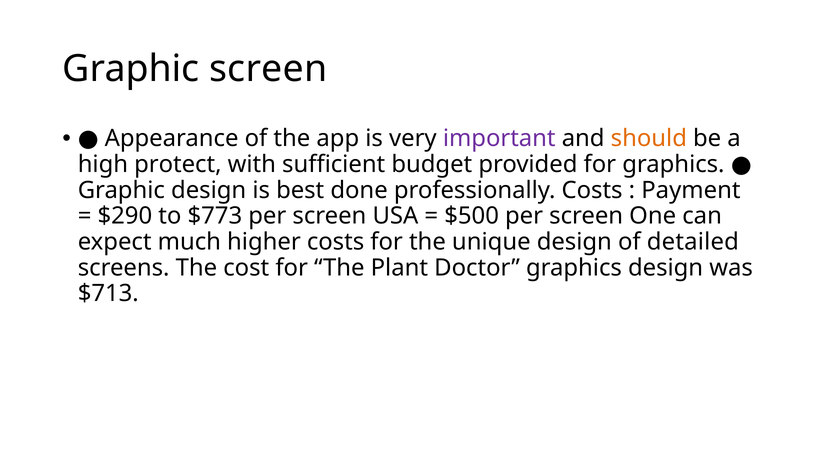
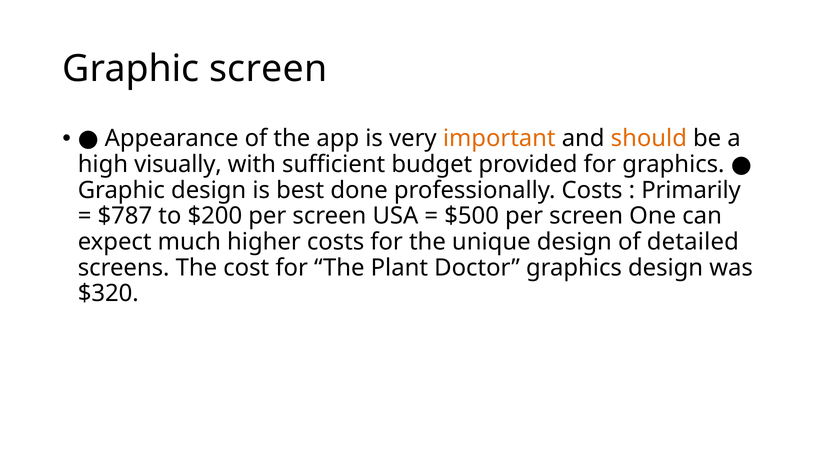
important colour: purple -> orange (499, 138)
protect: protect -> visually (178, 164)
Payment: Payment -> Primarily (691, 190)
$290: $290 -> $787 (125, 216)
$773: $773 -> $200 (215, 216)
$713: $713 -> $320 (108, 293)
